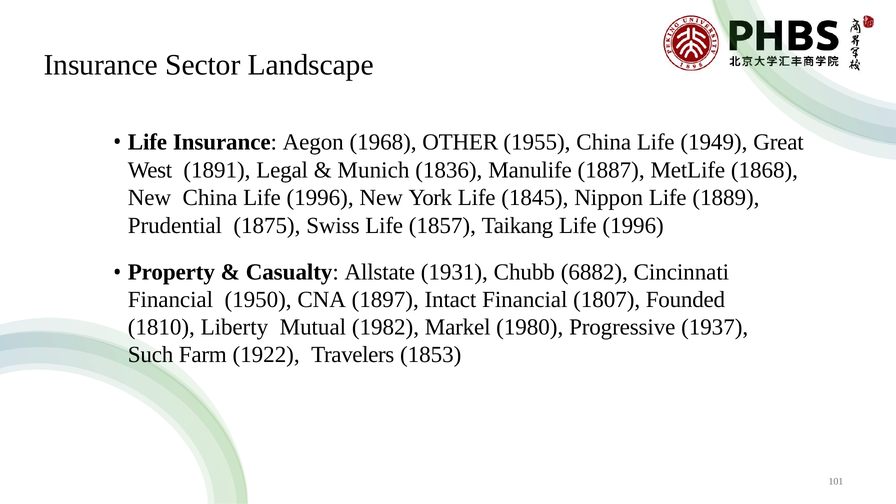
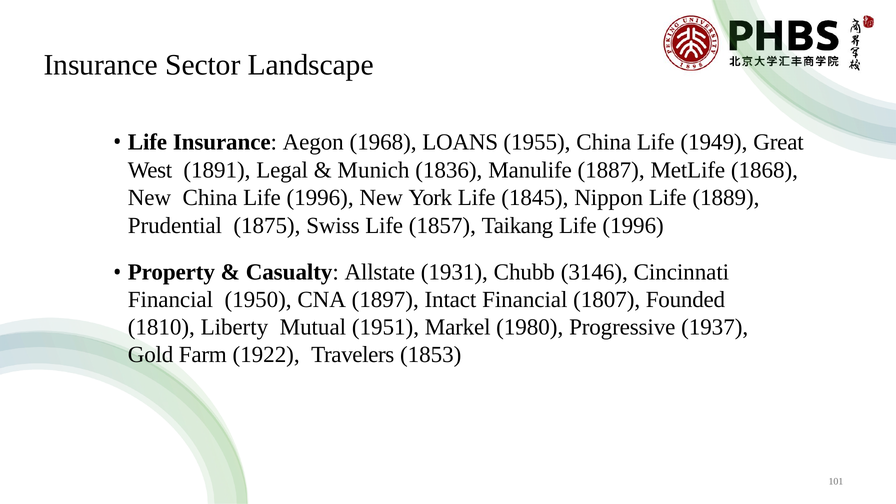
OTHER: OTHER -> LOANS (460, 142)
6882: 6882 -> 3146 (594, 272)
1982: 1982 -> 1951 (385, 327)
Such: Such -> Gold (151, 355)
